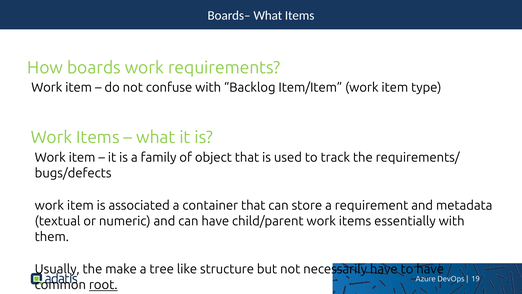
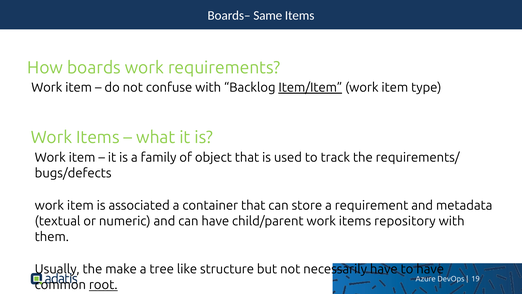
Boards– What: What -> Same (268, 16)
Item/Item underline: none -> present (310, 87)
essentially: essentially -> repository (405, 221)
